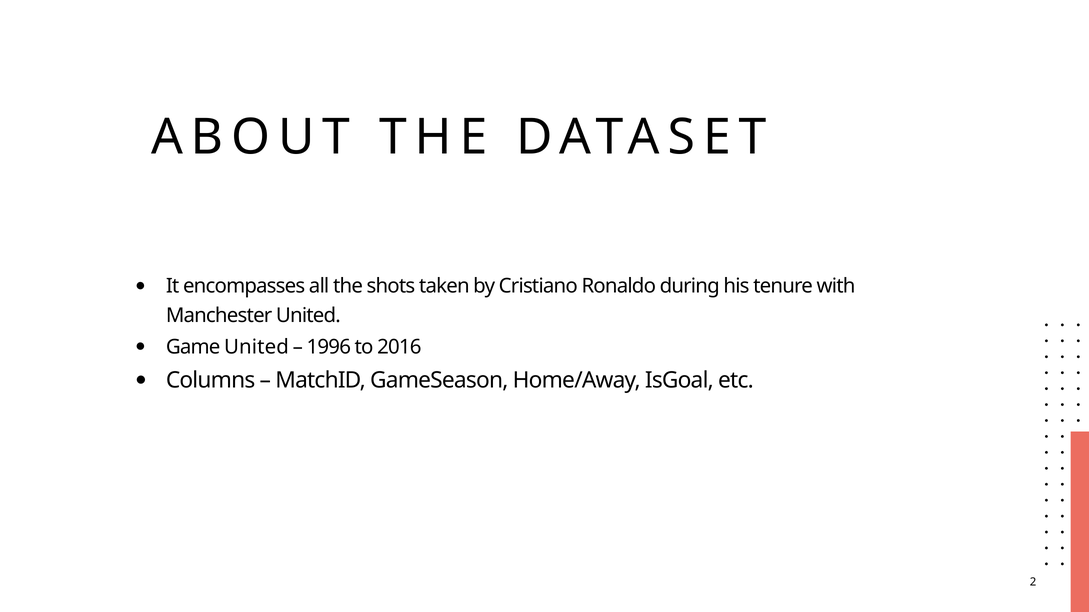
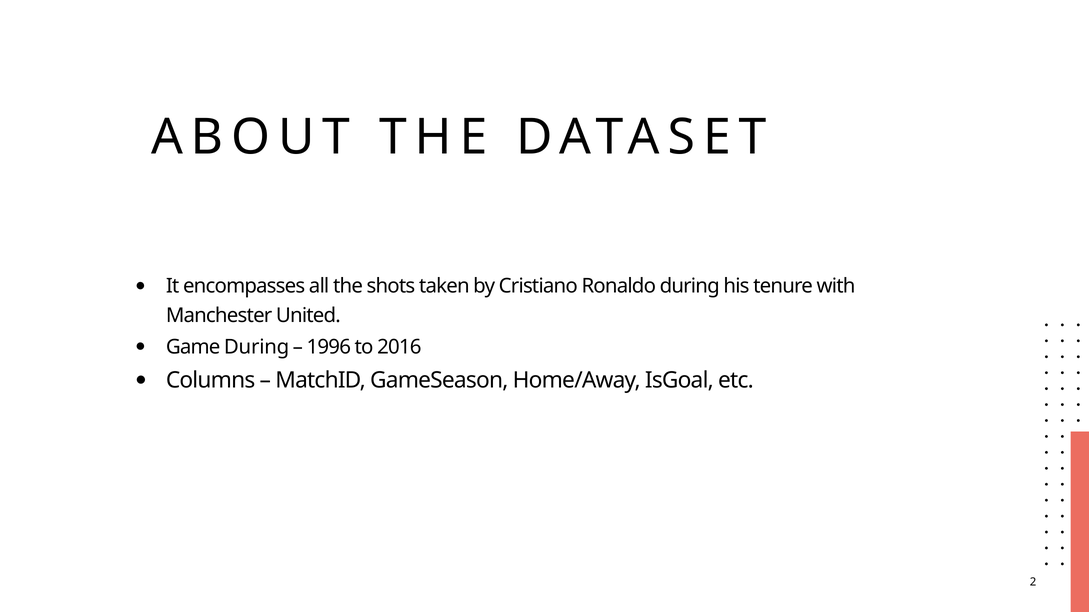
Game United: United -> During (257, 347)
